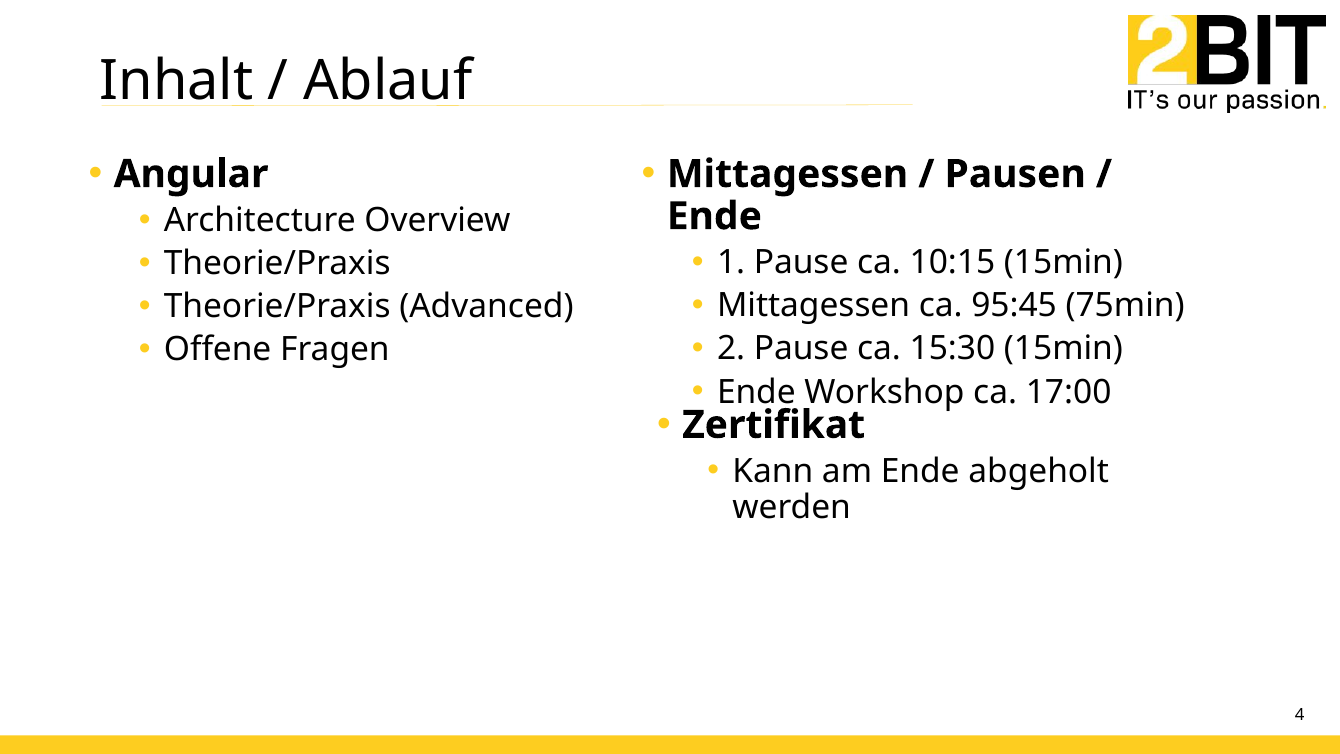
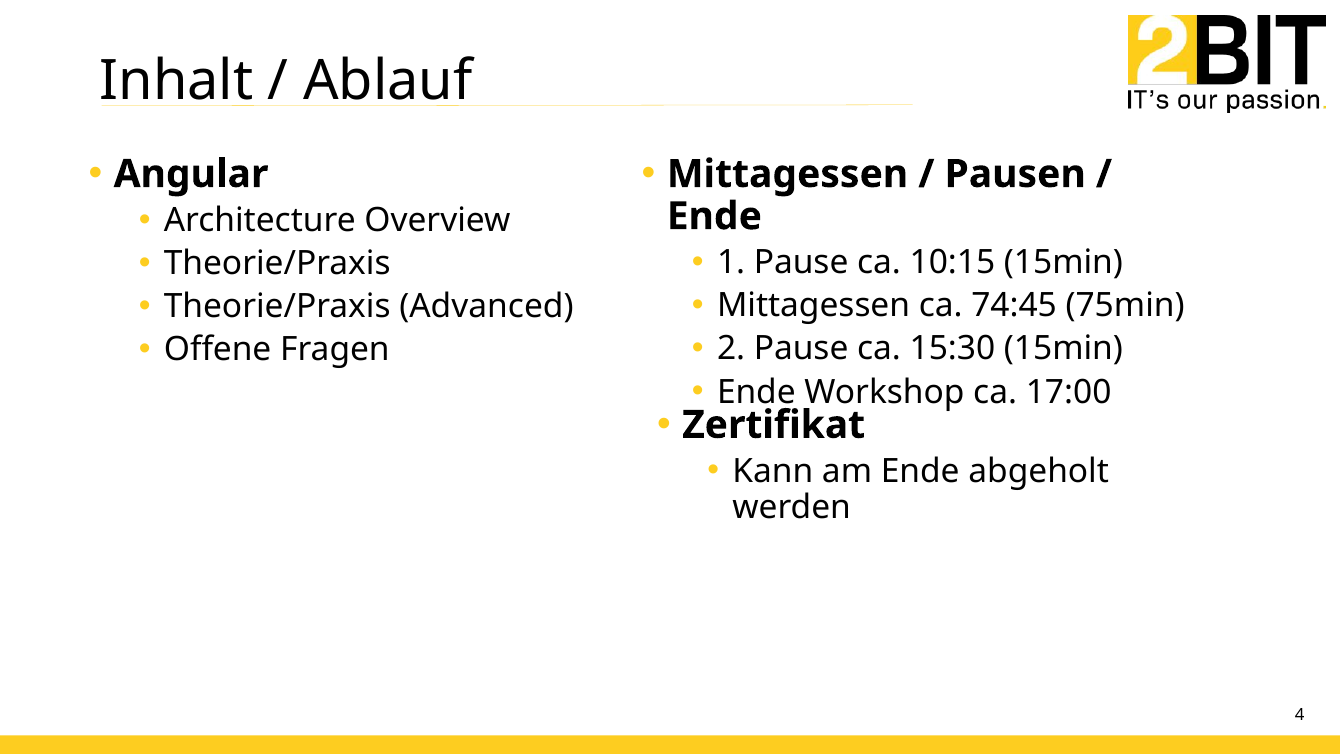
95:45: 95:45 -> 74:45 (1014, 306)
